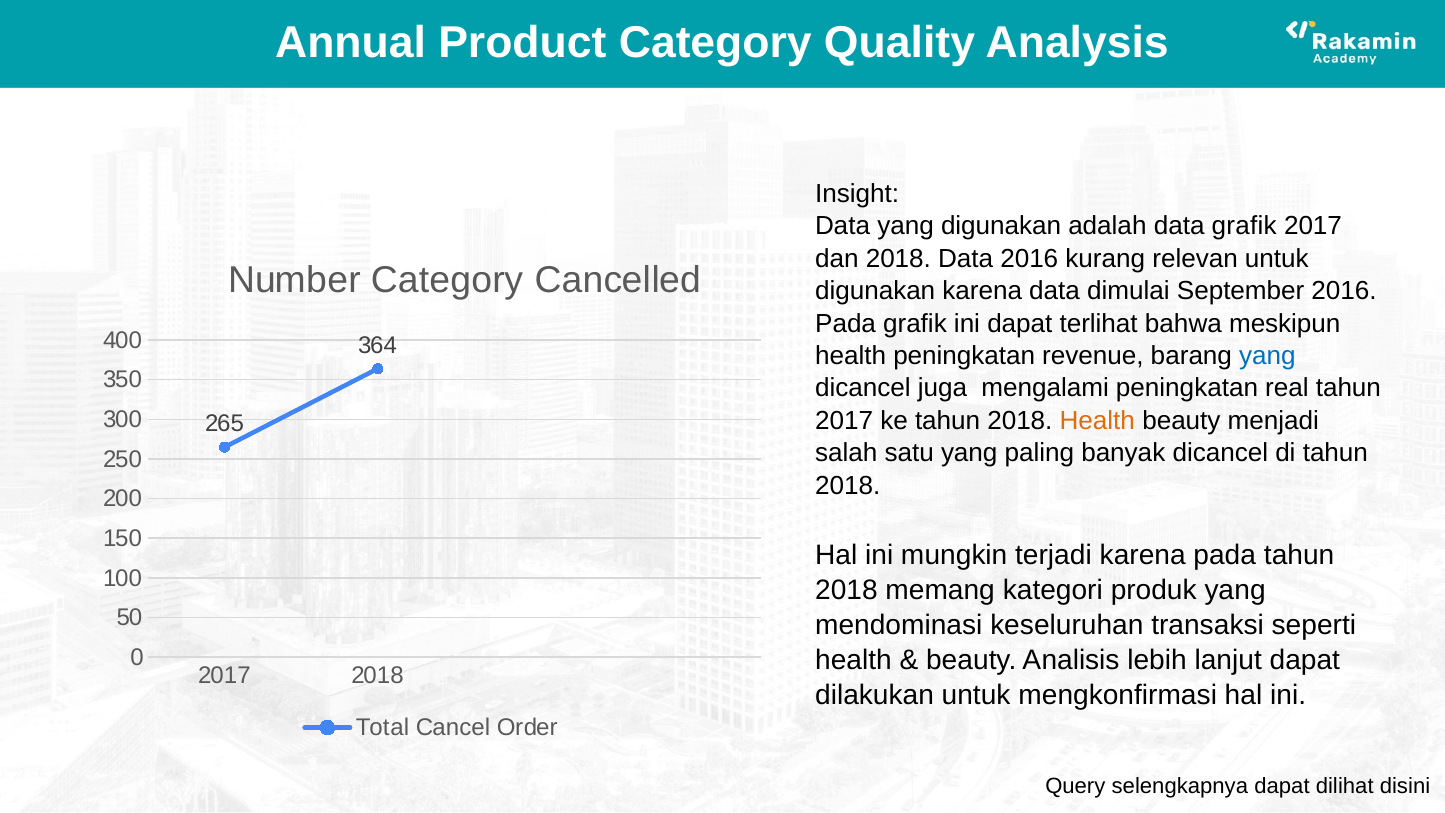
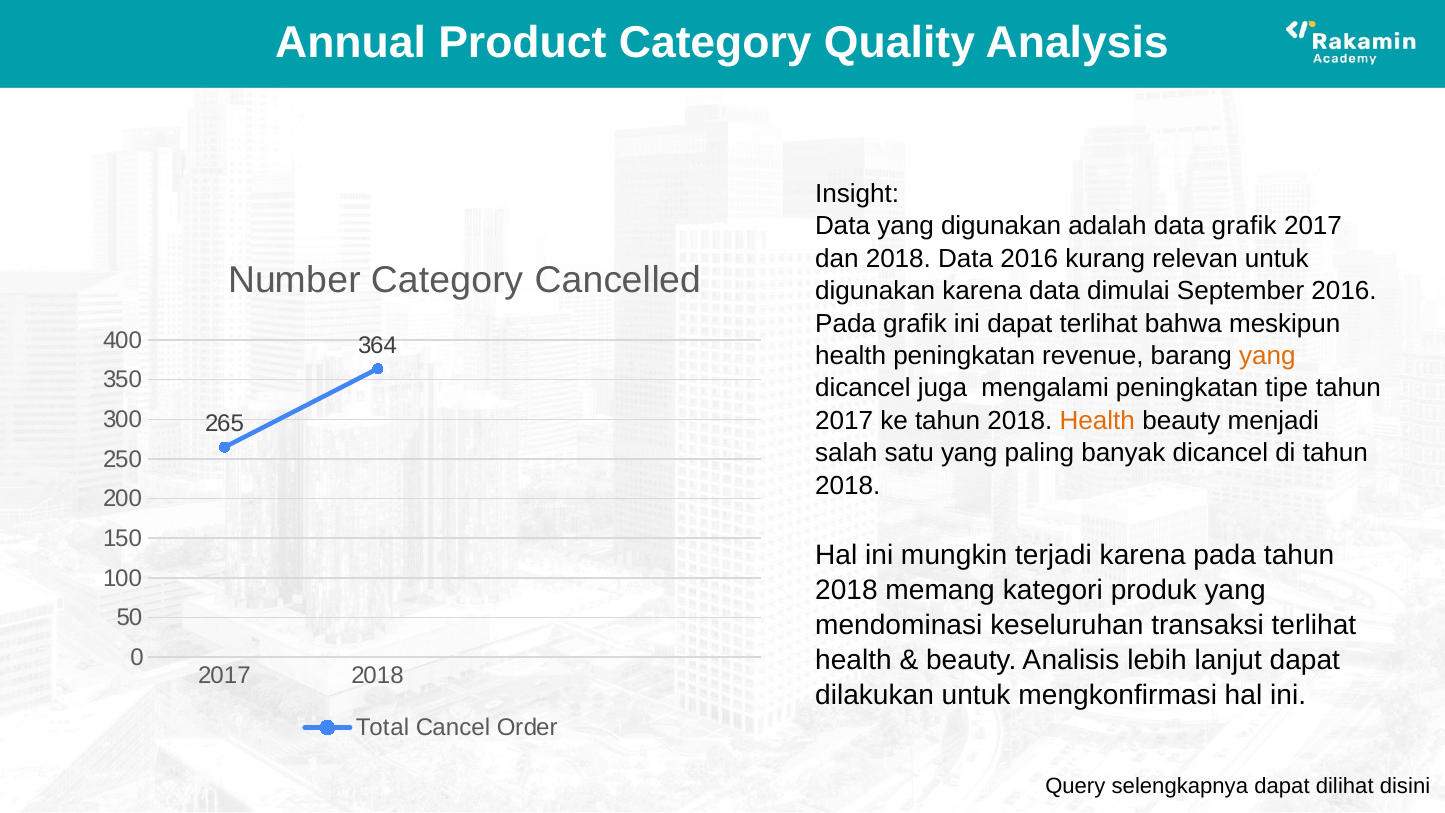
yang colour: blue -> orange (1267, 356)
real: real -> tipe (1287, 388)
transaksi seperti: seperti -> terlihat (1314, 625)
